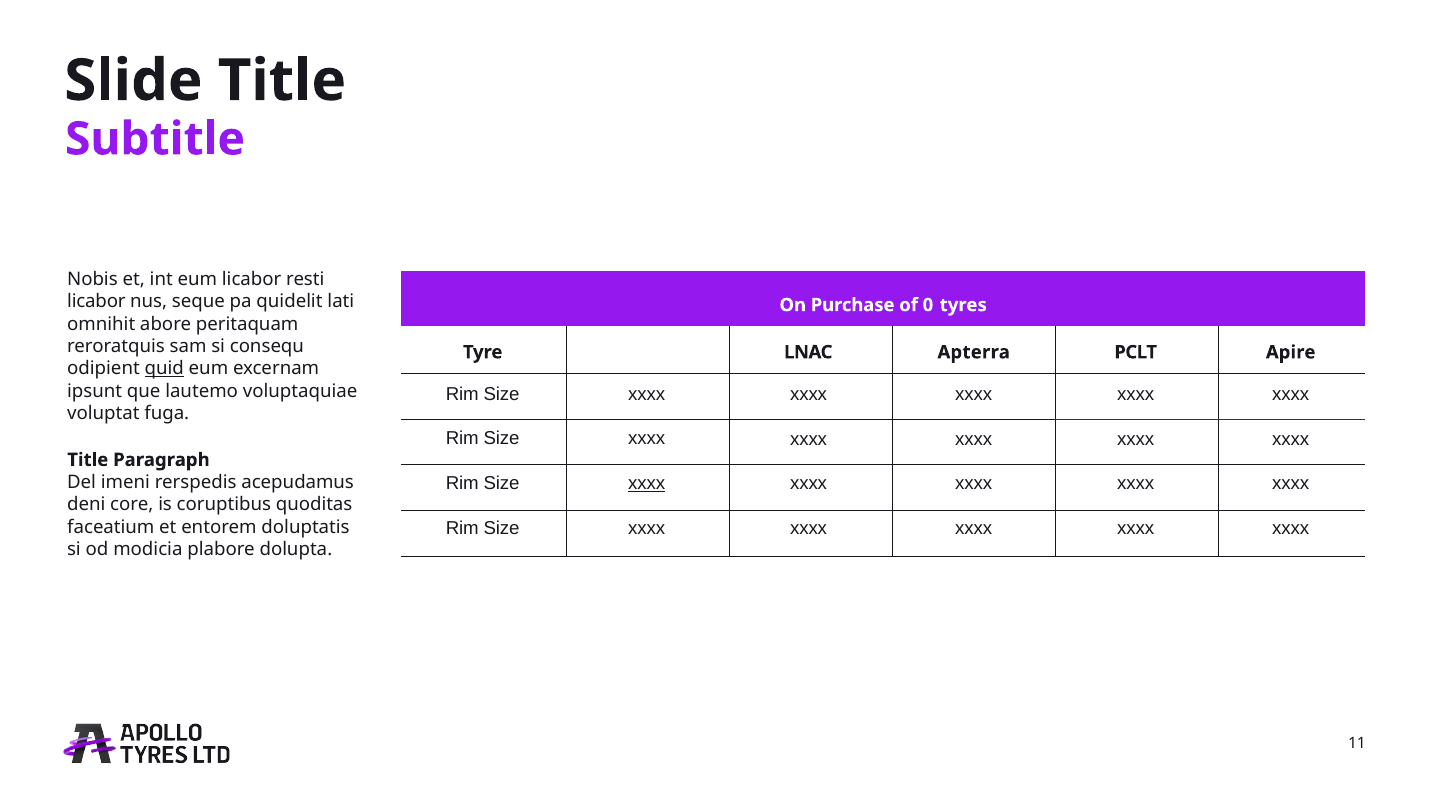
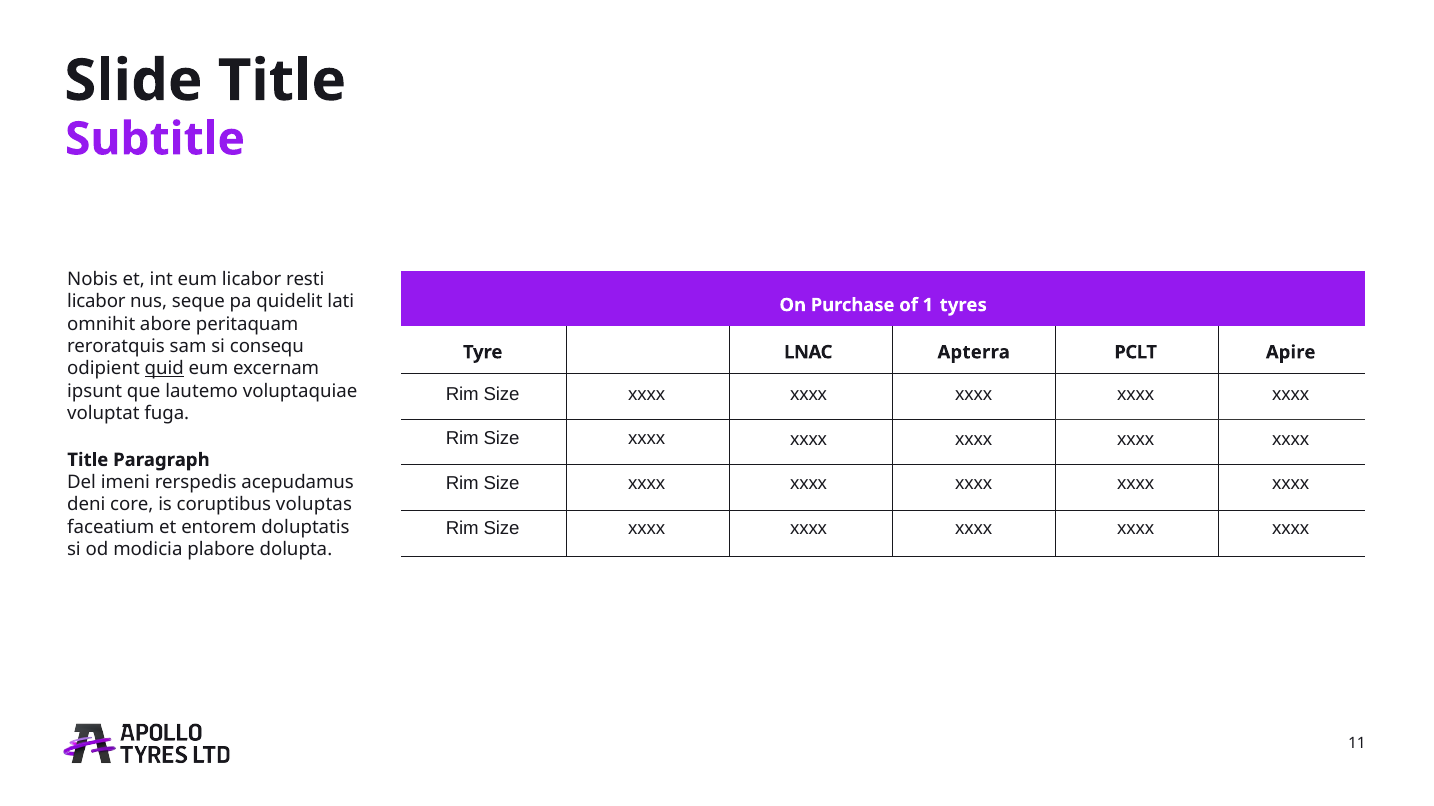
0: 0 -> 1 (928, 305)
xxxx underline: present -> none (647, 484)
quoditas: quoditas -> voluptas (314, 505)
